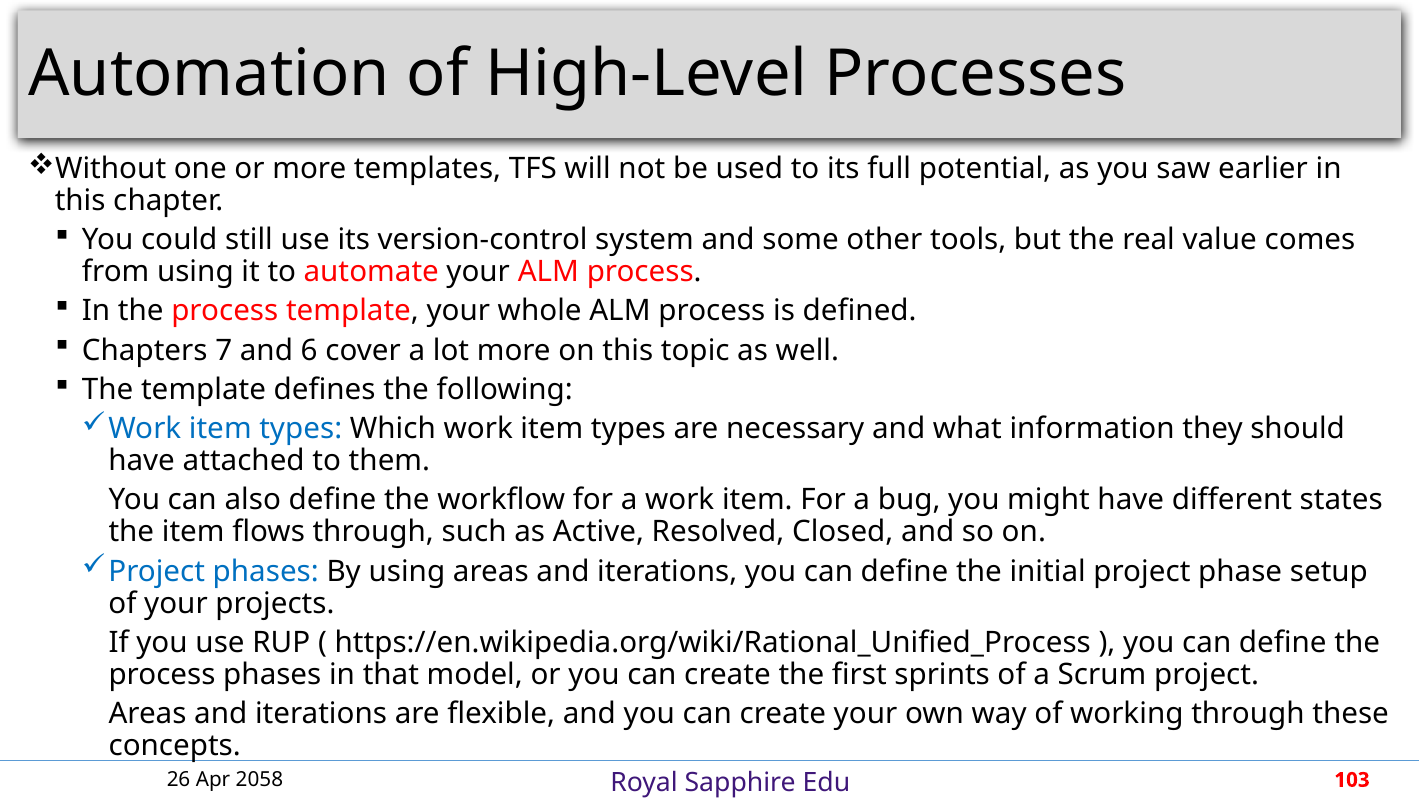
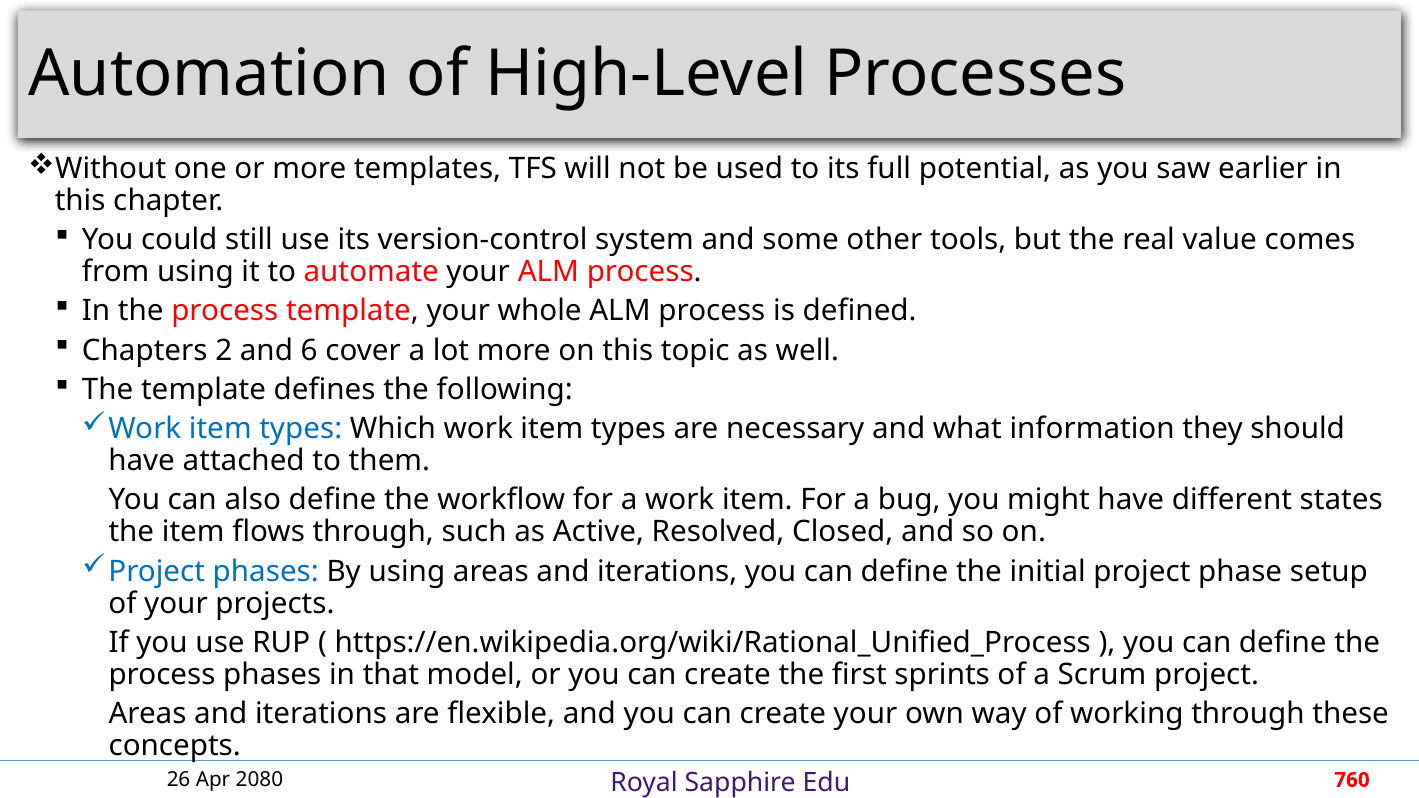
7: 7 -> 2 (224, 350)
2058: 2058 -> 2080 (259, 780)
103: 103 -> 760 (1352, 780)
